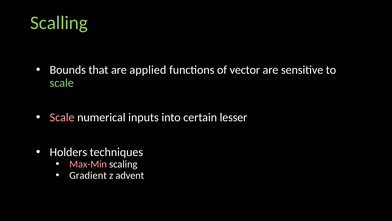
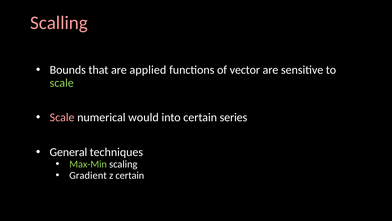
Scalling colour: light green -> pink (59, 23)
inputs: inputs -> would (143, 117)
lesser: lesser -> series (233, 117)
Holders: Holders -> General (68, 152)
Max-Min colour: pink -> light green (88, 164)
z advent: advent -> certain (130, 175)
